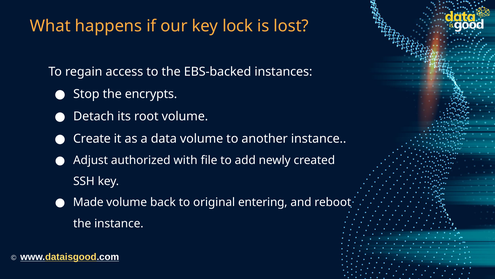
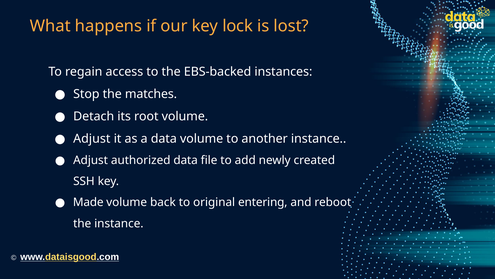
encrypts: encrypts -> matches (151, 94)
Create: Create -> Adjust (92, 139)
authorized with: with -> data (186, 160)
